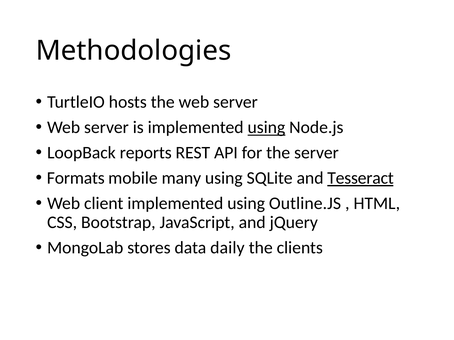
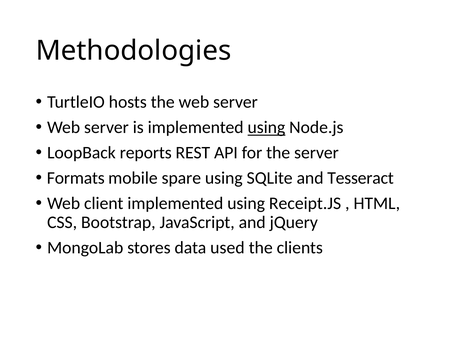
many: many -> spare (181, 178)
Tesseract underline: present -> none (361, 178)
Outline.JS: Outline.JS -> Receipt.JS (305, 204)
daily: daily -> used (227, 248)
